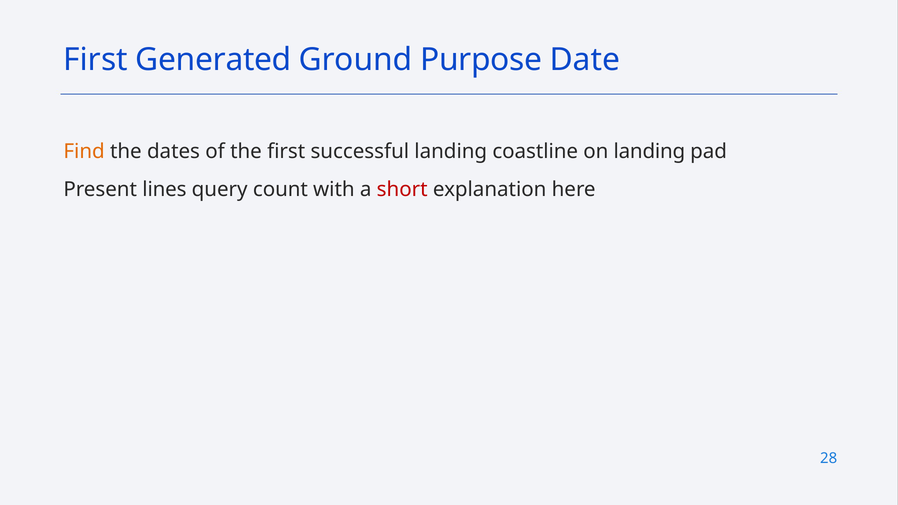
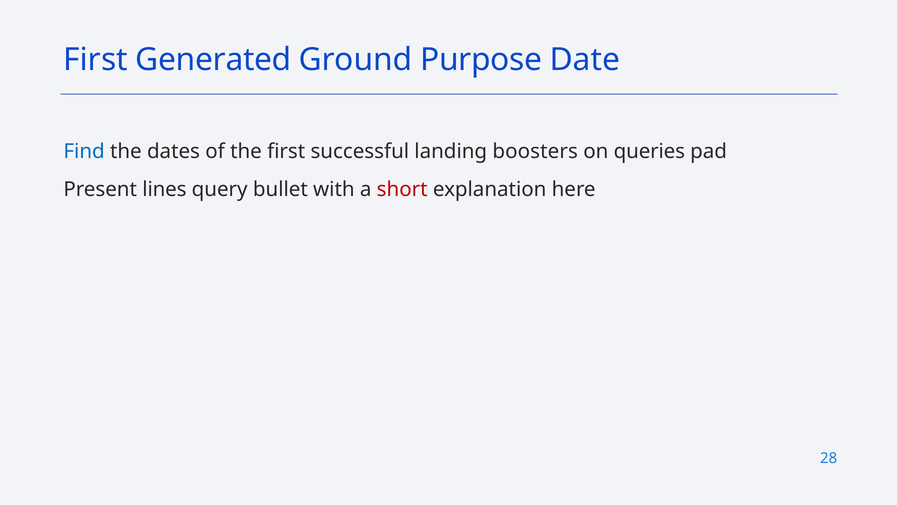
Find colour: orange -> blue (84, 152)
coastline: coastline -> boosters (535, 152)
on landing: landing -> queries (649, 152)
count: count -> bullet (280, 189)
